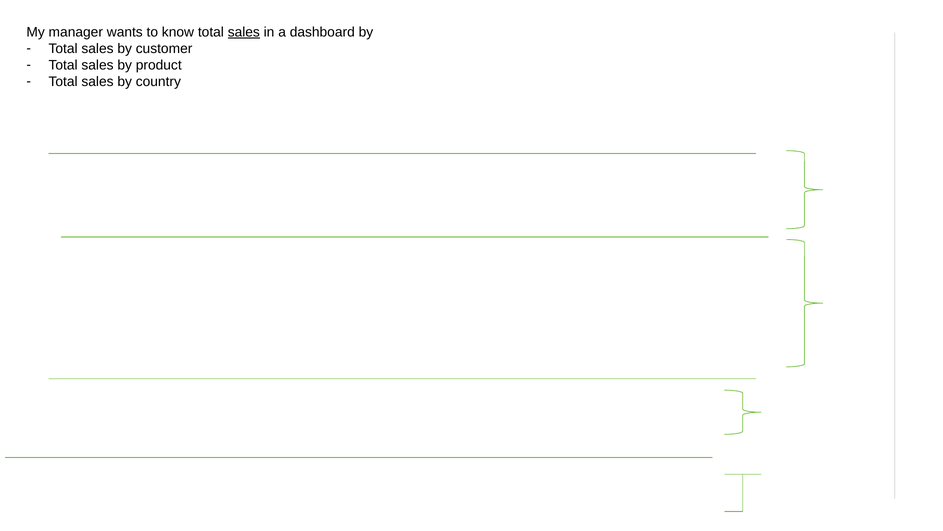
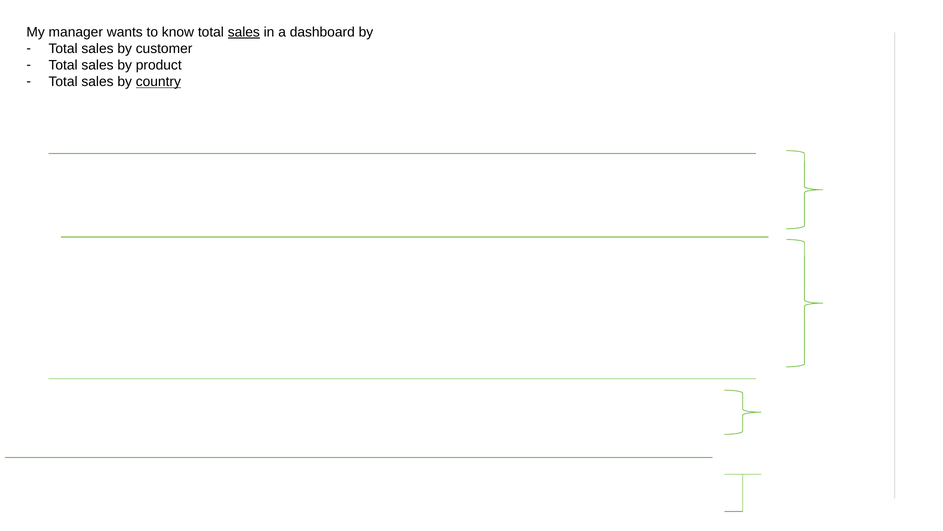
country underline: none -> present (158, 82)
